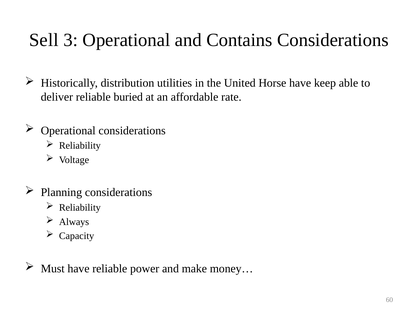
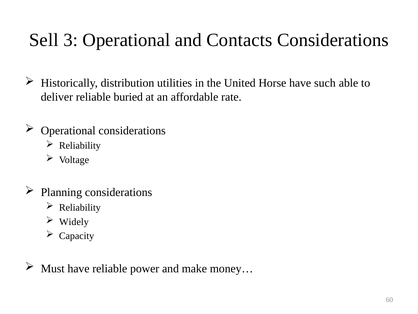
Contains: Contains -> Contacts (239, 40)
keep: keep -> such (325, 83)
Always: Always -> Widely (74, 221)
